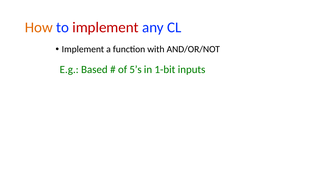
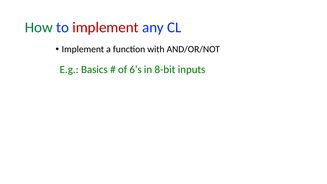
How colour: orange -> green (39, 27)
Based: Based -> Basics (94, 70)
5’s: 5’s -> 6’s (136, 70)
1-bit: 1-bit -> 8-bit (165, 70)
